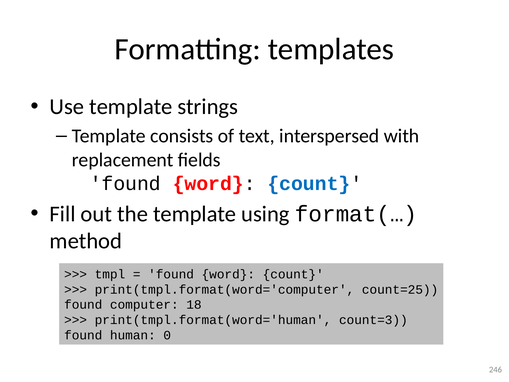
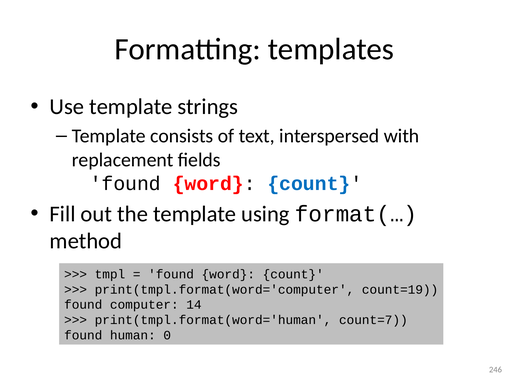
count=25: count=25 -> count=19 (400, 289)
18: 18 -> 14 (194, 305)
count=3: count=3 -> count=7 (373, 320)
